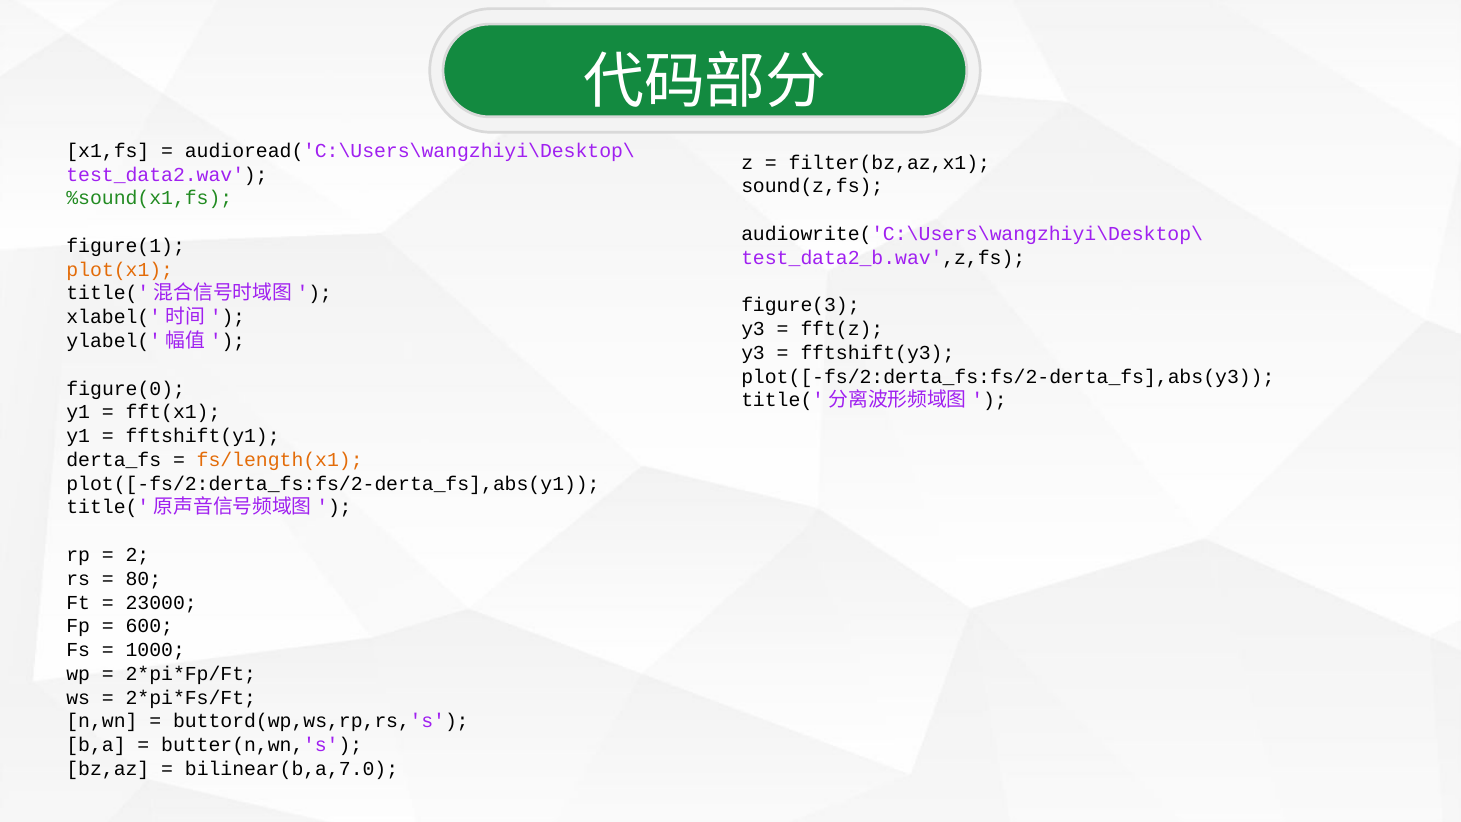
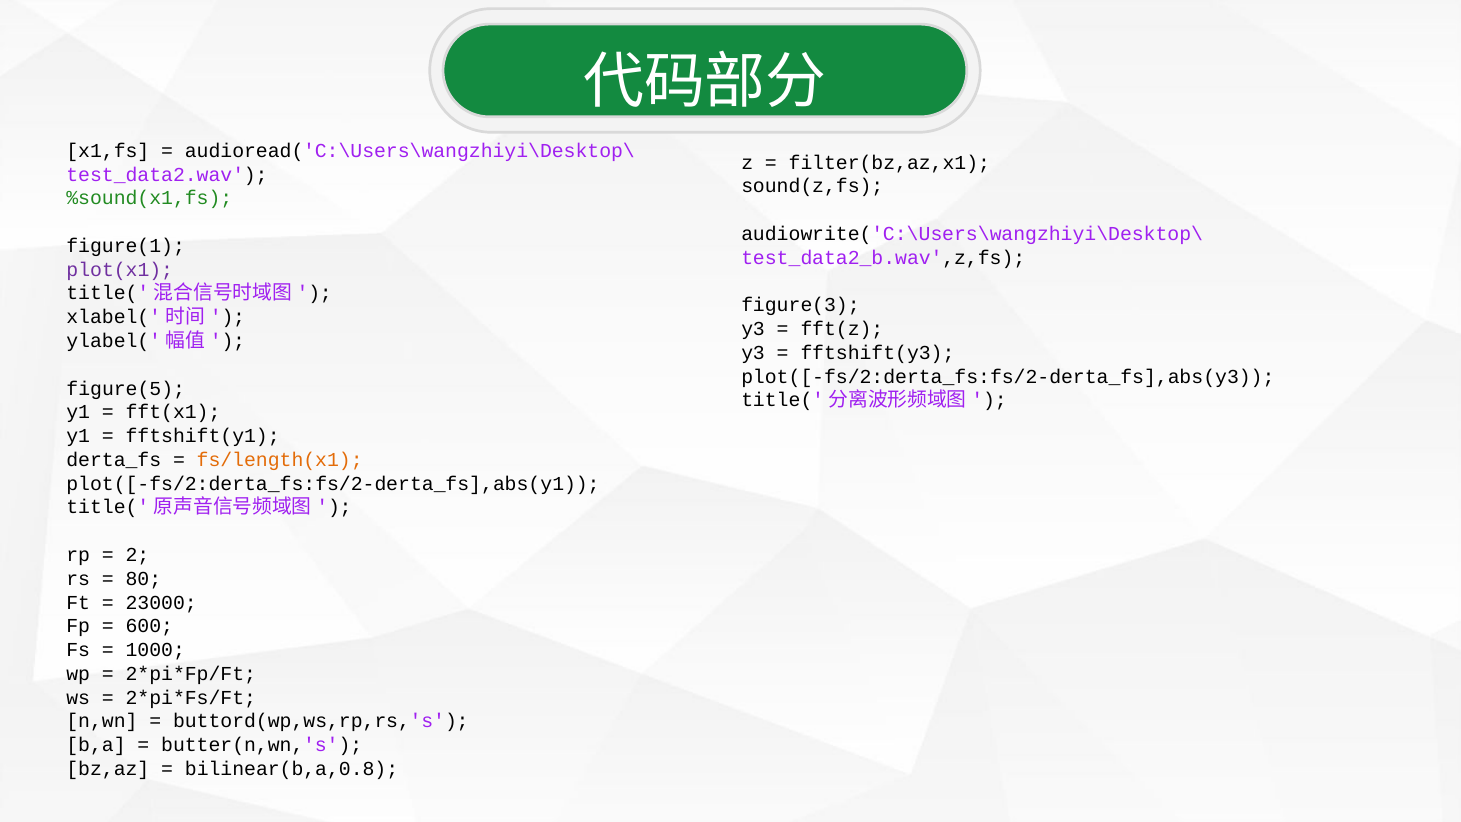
plot(x1 colour: orange -> purple (120, 270)
figure(0: figure(0 -> figure(5 (126, 388)
bilinear(b,a,7.0: bilinear(b,a,7.0 -> bilinear(b,a,0.8 (292, 769)
